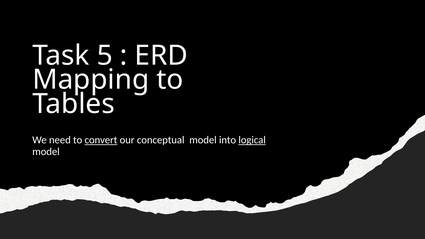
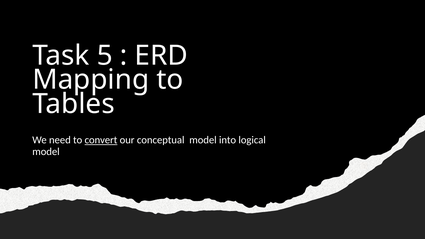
logical underline: present -> none (252, 140)
